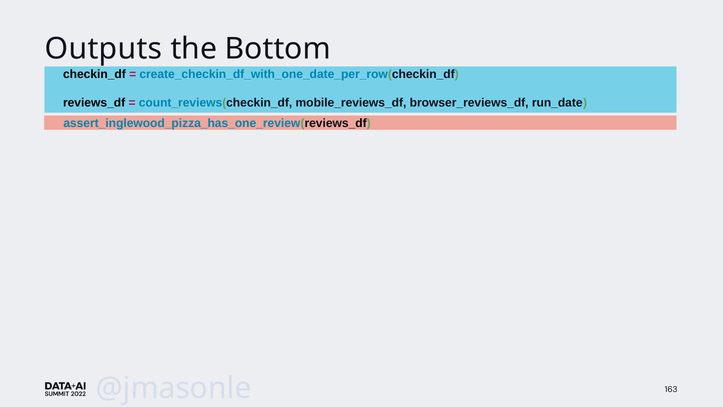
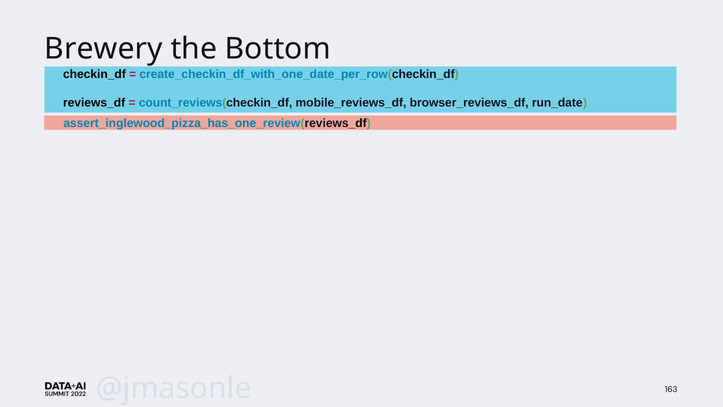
Outputs: Outputs -> Brewery (104, 49)
